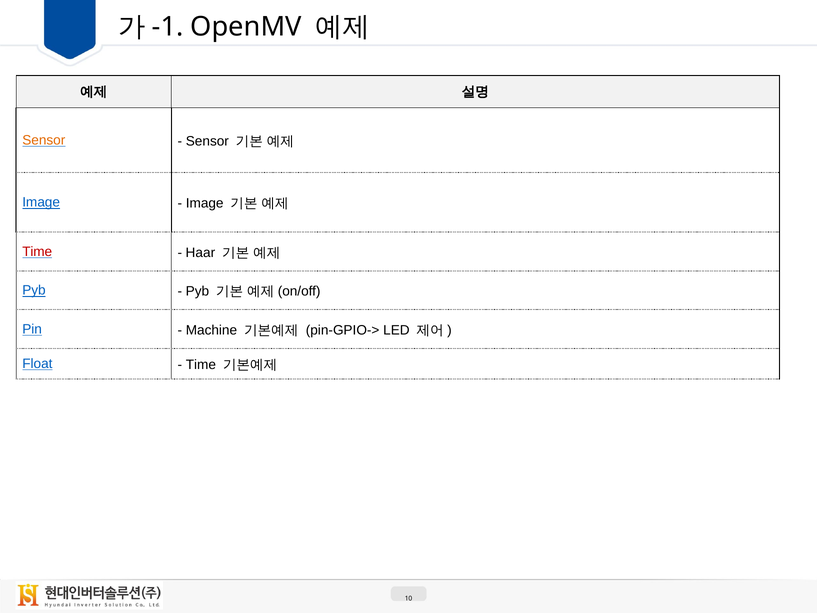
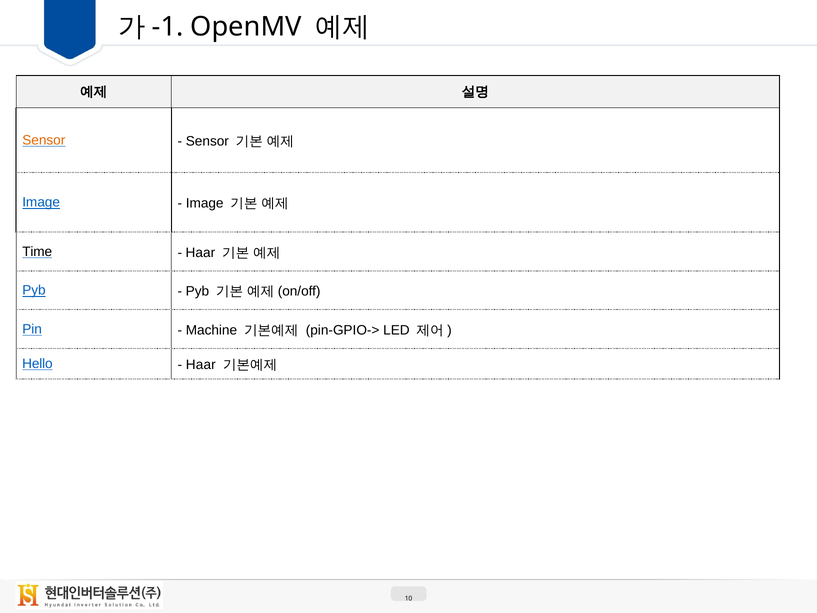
Time colour: red -> black (37, 252)
Float: Float -> Hello (37, 364)
Time: Time -> Haar (201, 365)
